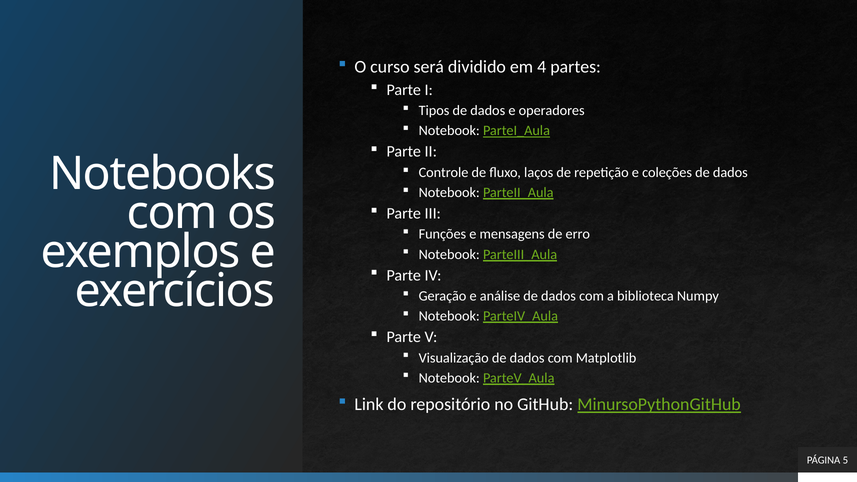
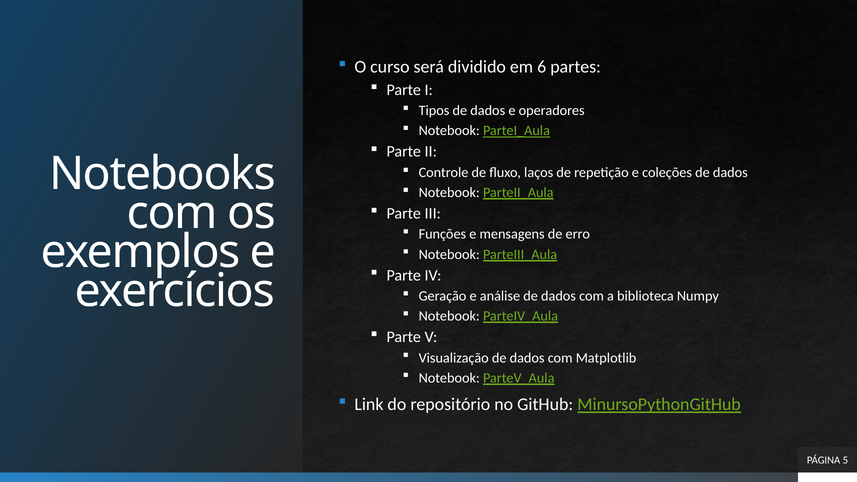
4: 4 -> 6 (542, 67)
